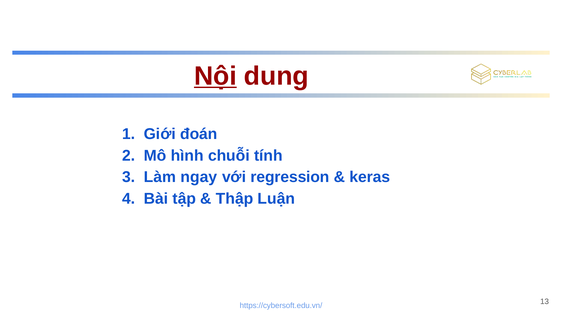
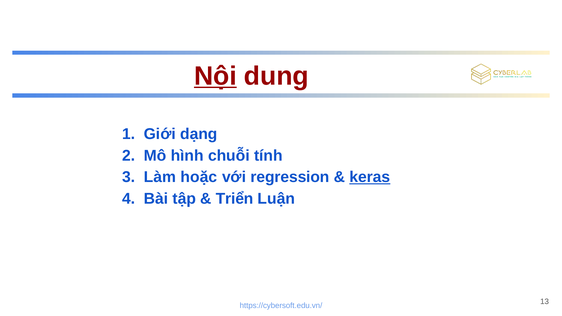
đoán: đoán -> dạng (199, 134)
ngay: ngay -> hoặc (199, 177)
keras underline: none -> present (370, 177)
Thập: Thập -> Triển (235, 199)
